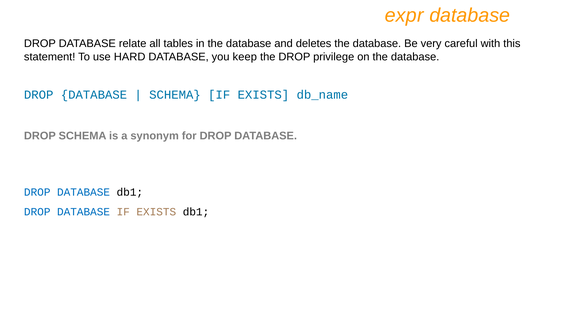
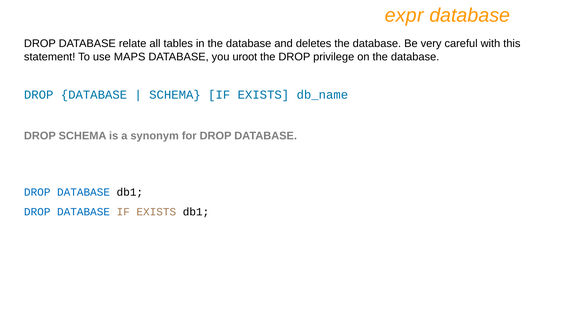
HARD: HARD -> MAPS (130, 57)
keep: keep -> uroot (245, 57)
